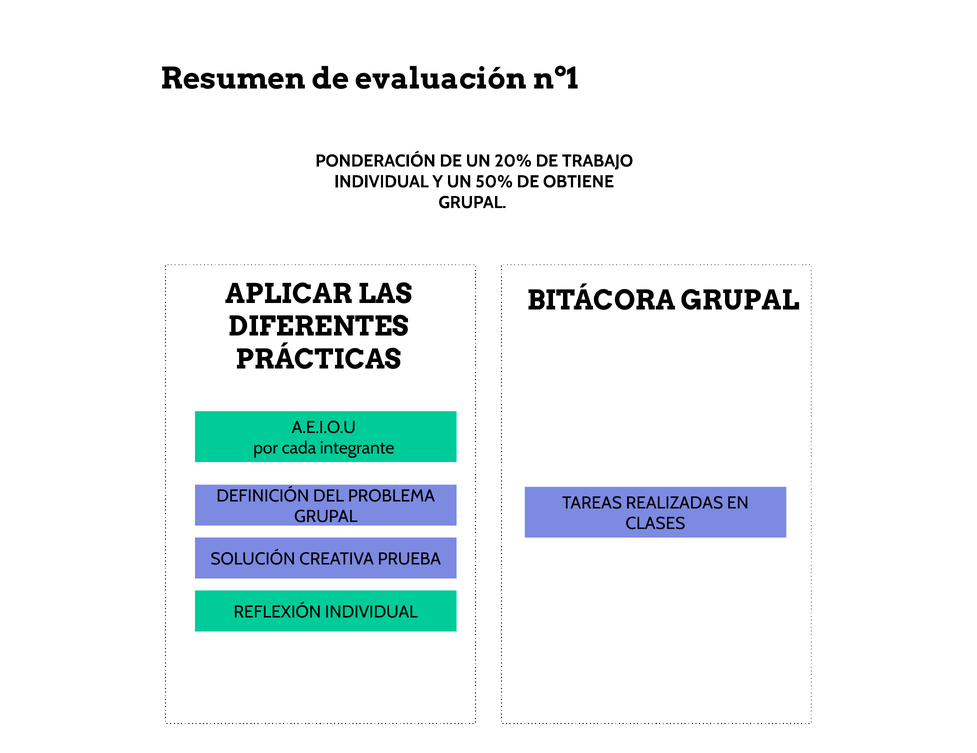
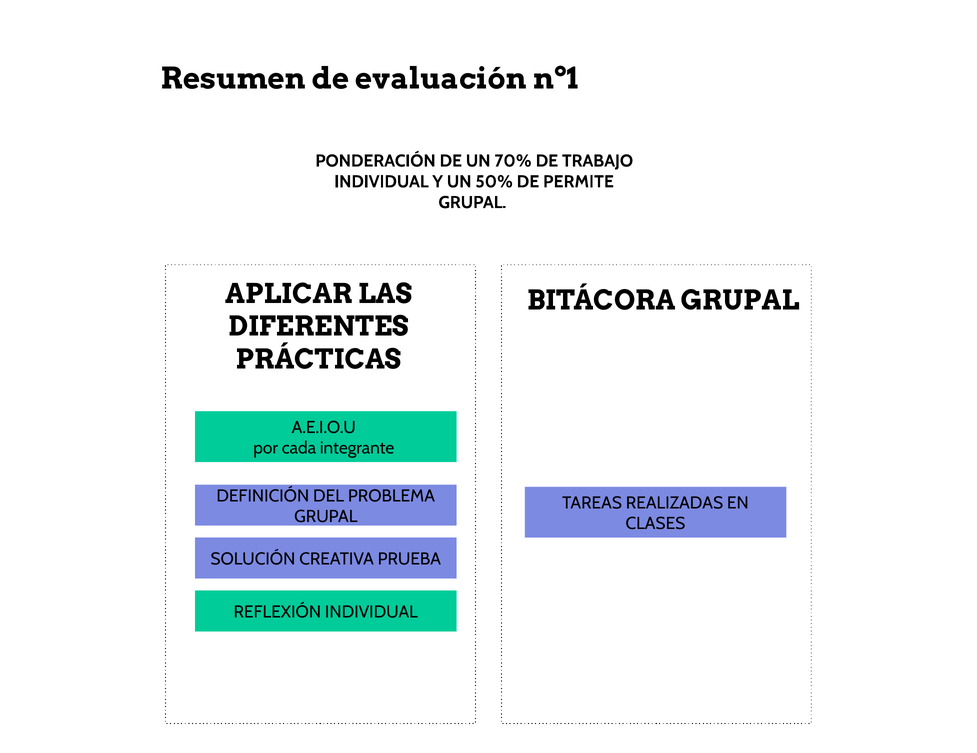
20%: 20% -> 70% (513, 161)
OBTIENE: OBTIENE -> PERMITE (578, 182)
